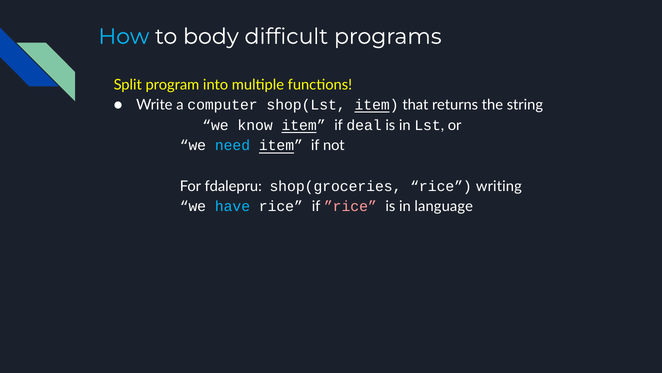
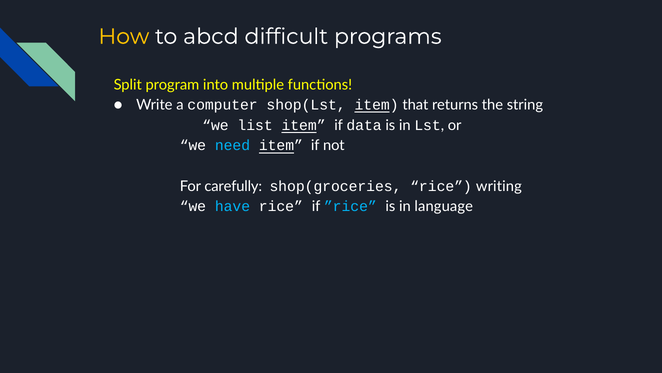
How colour: light blue -> yellow (124, 36)
body: body -> abcd (211, 36)
know: know -> list (255, 125)
deal: deal -> data (364, 125)
fdalepru: fdalepru -> carefully (233, 186)
”rice colour: pink -> light blue (350, 206)
